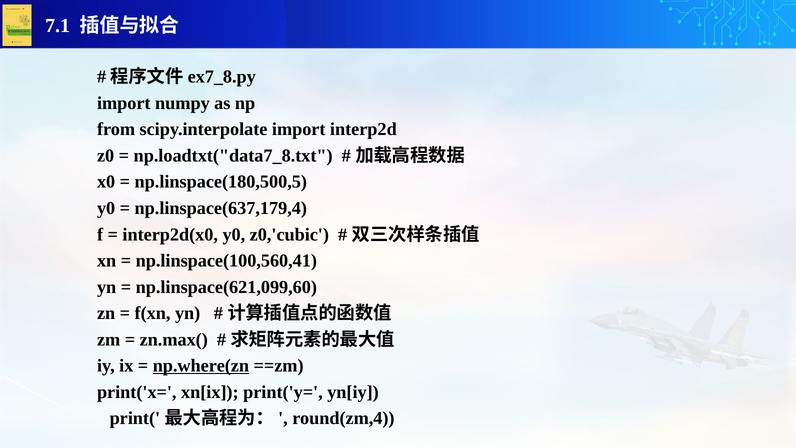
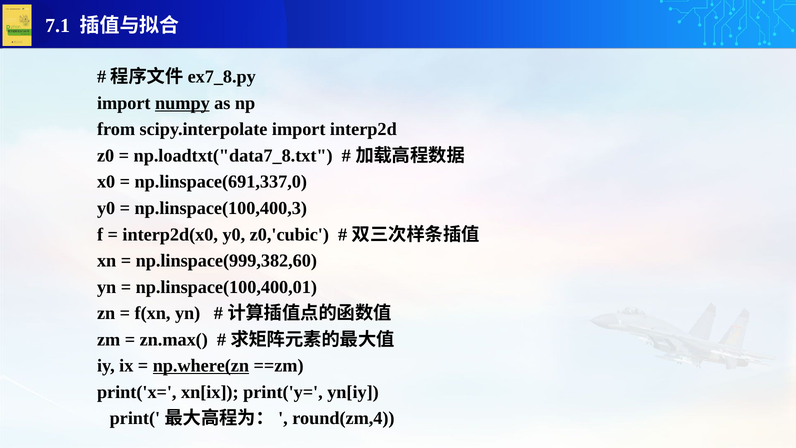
numpy underline: none -> present (182, 103)
np.linspace(180,500,5: np.linspace(180,500,5 -> np.linspace(691,337,0 (221, 182)
np.linspace(637,179,4: np.linspace(637,179,4 -> np.linspace(100,400,3 (221, 208)
np.linspace(100,560,41: np.linspace(100,560,41 -> np.linspace(999,382,60 (226, 261)
np.linspace(621,099,60: np.linspace(621,099,60 -> np.linspace(100,400,01 (226, 287)
